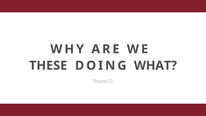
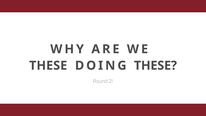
DOING WHAT: WHAT -> THESE (155, 66)
